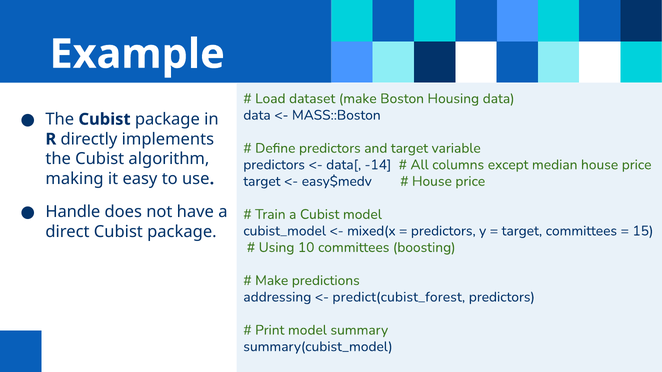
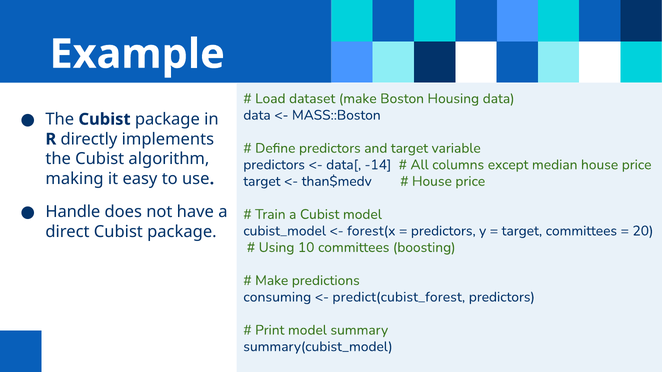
easy$medv: easy$medv -> than$medv (337, 181)
mixed(x: mixed(x -> forest(x (371, 231)
15: 15 -> 20 (643, 231)
addressing: addressing -> consuming (277, 297)
